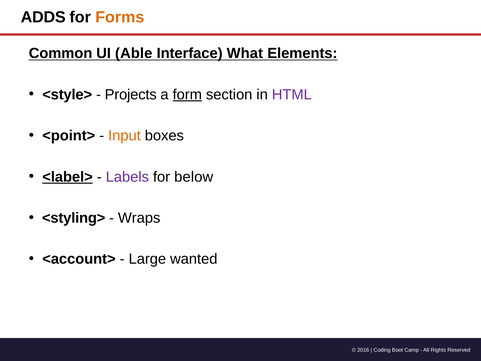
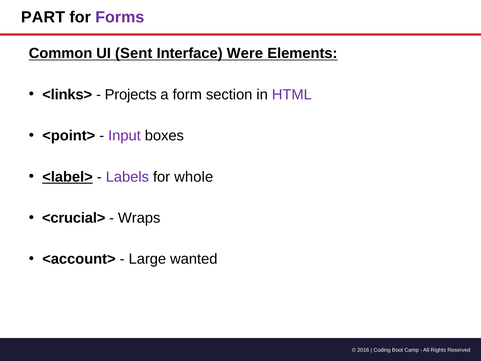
ADDS: ADDS -> PART (43, 17)
Forms colour: orange -> purple (120, 17)
Able: Able -> Sent (134, 53)
What: What -> Were (245, 53)
<style>: <style> -> <links> (67, 95)
form underline: present -> none (187, 95)
Input colour: orange -> purple (124, 136)
below: below -> whole (194, 177)
<styling>: <styling> -> <crucial> (74, 218)
